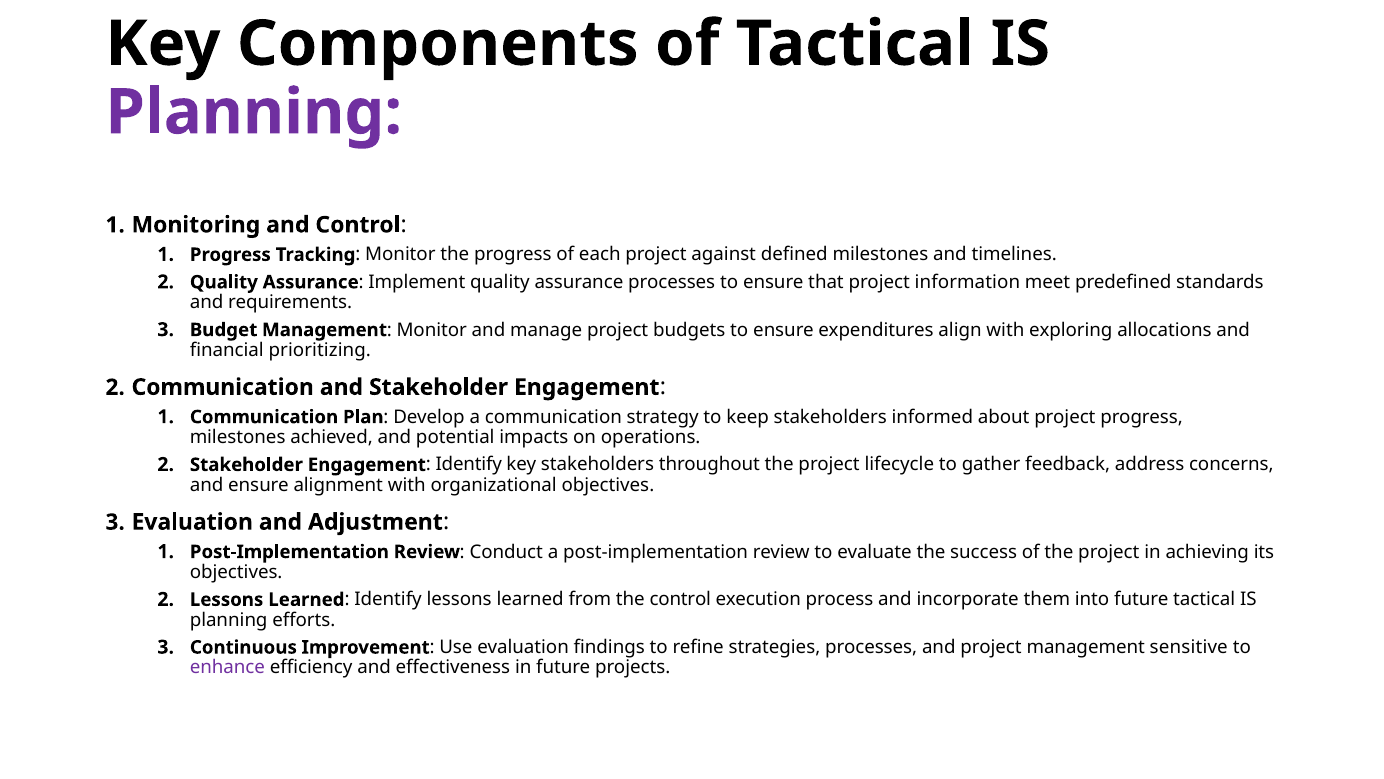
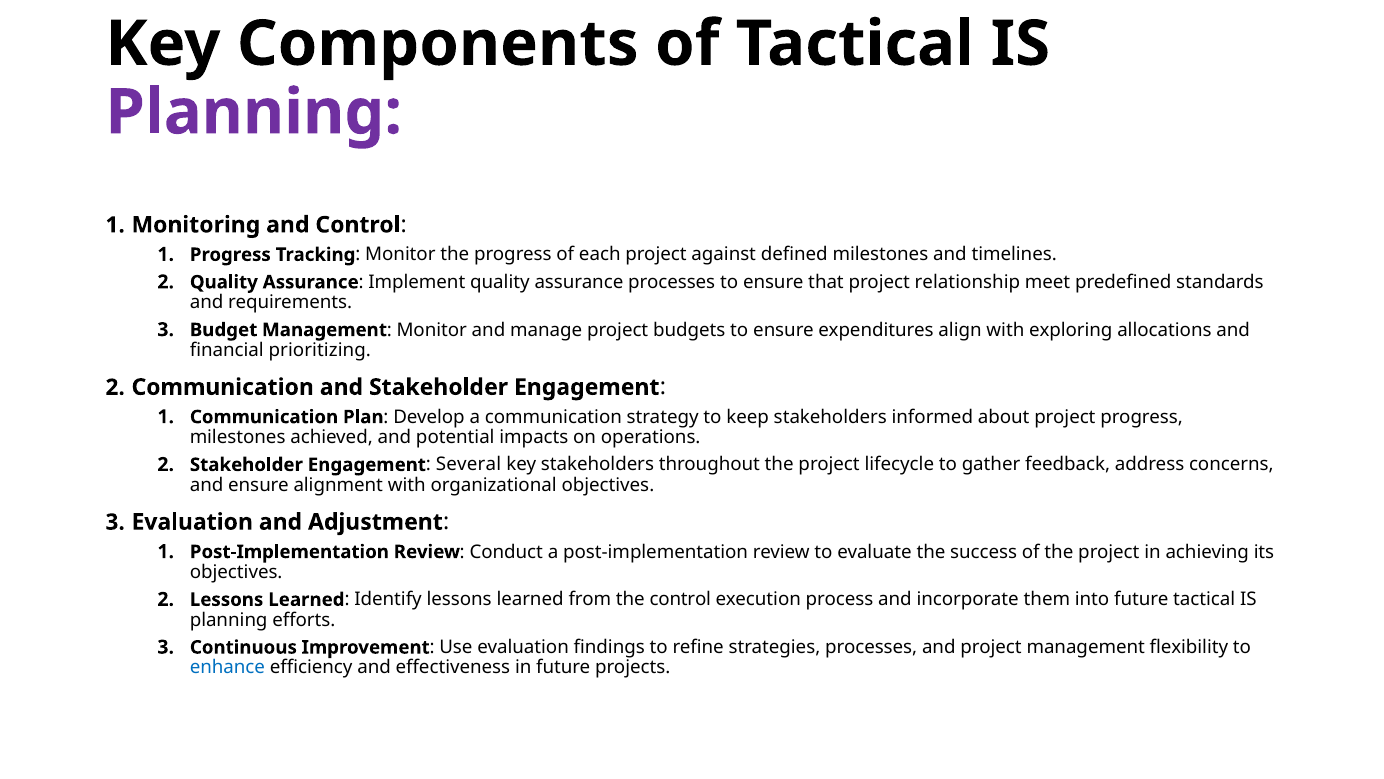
information: information -> relationship (967, 282)
Engagement Identify: Identify -> Several (469, 465)
sensitive: sensitive -> flexibility (1189, 647)
enhance colour: purple -> blue (227, 667)
